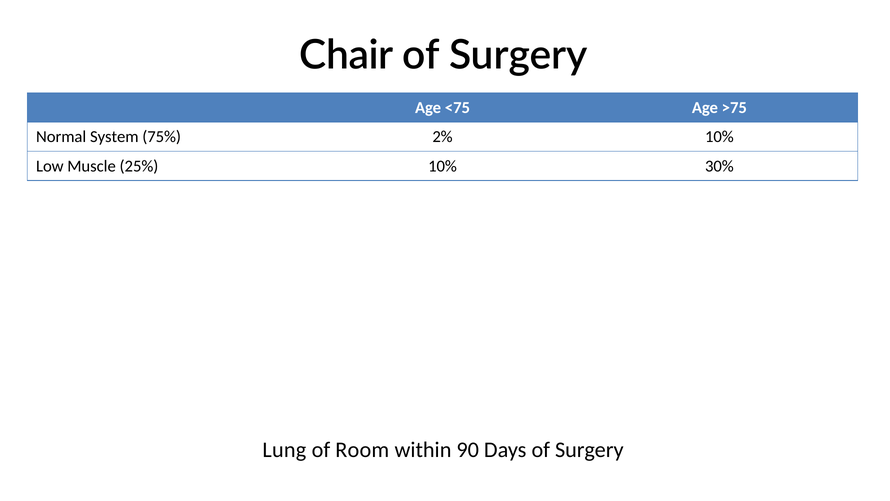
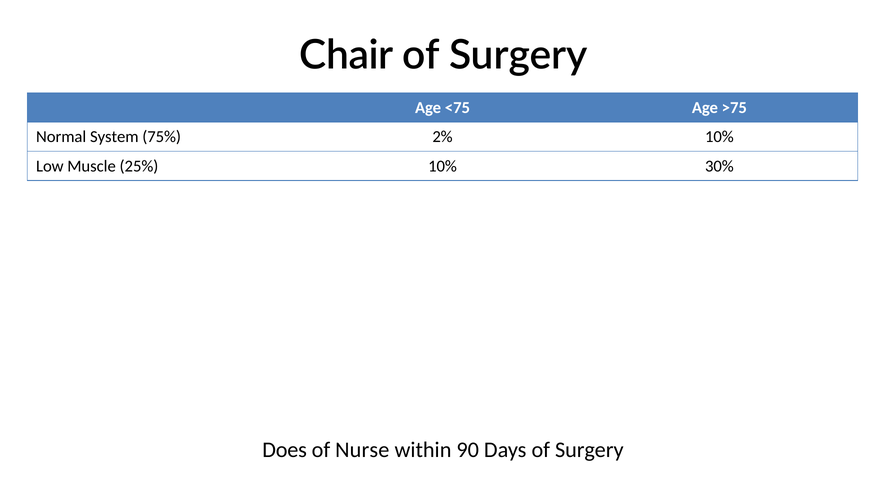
Lung: Lung -> Does (285, 449)
Room: Room -> Nurse (362, 449)
